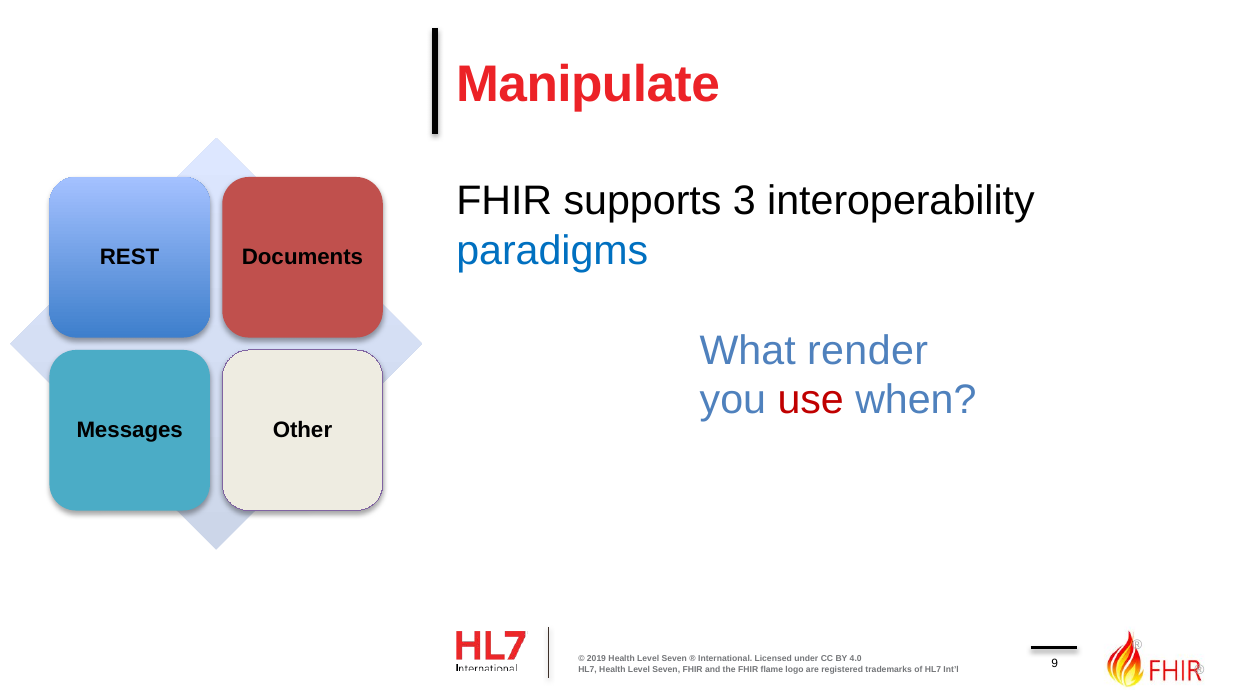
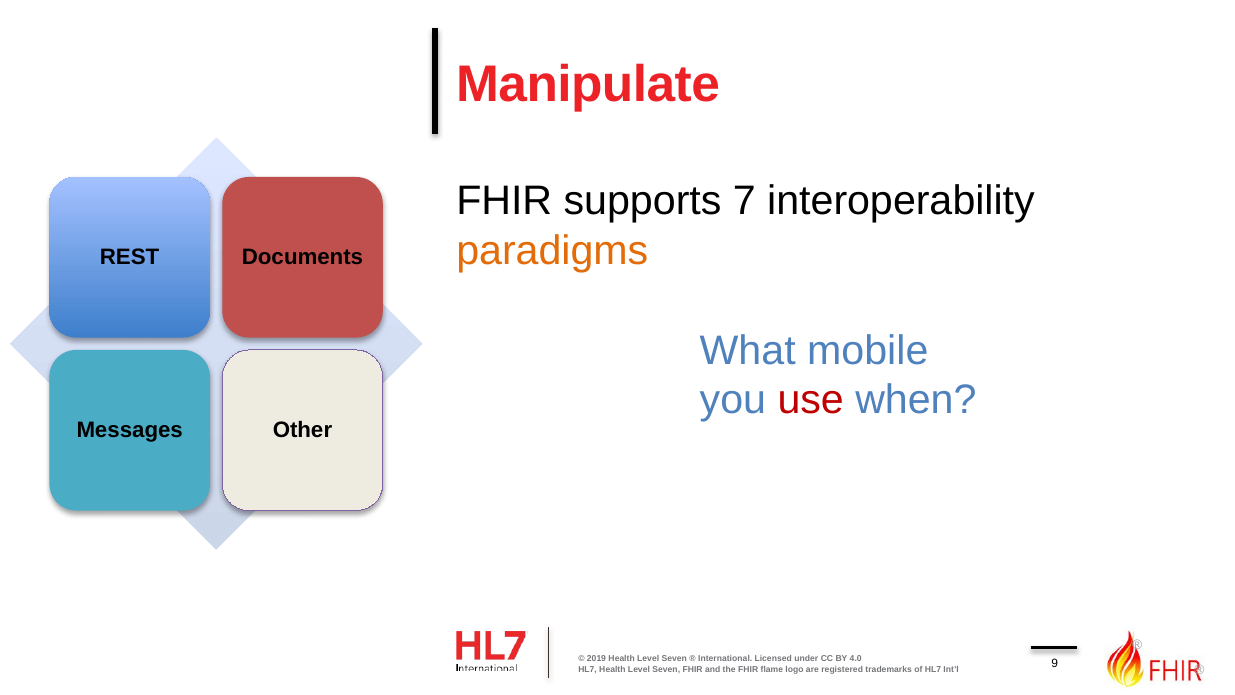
3: 3 -> 7 (744, 201)
paradigms colour: blue -> orange (552, 250)
render: render -> mobile (868, 350)
